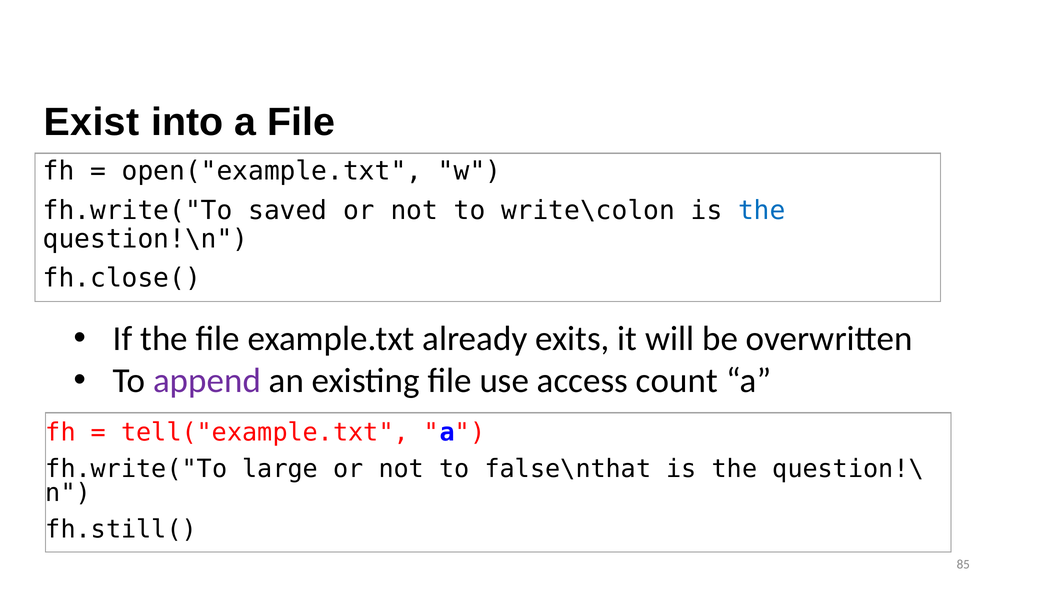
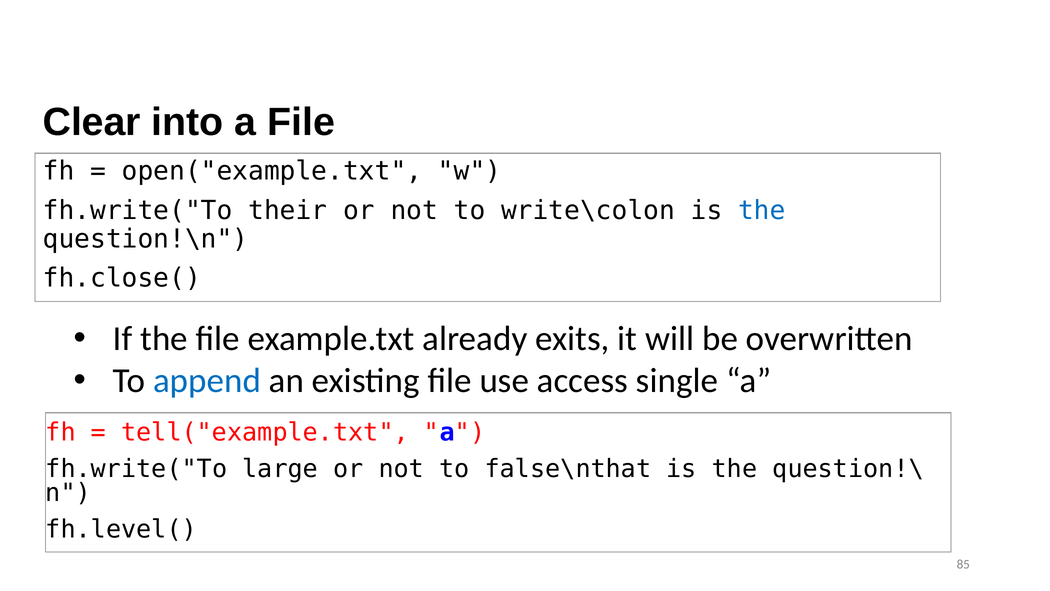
Exist: Exist -> Clear (92, 122)
saved: saved -> their (288, 210)
append colour: purple -> blue (207, 381)
count: count -> single (677, 381)
fh.still(: fh.still( -> fh.level( (121, 529)
